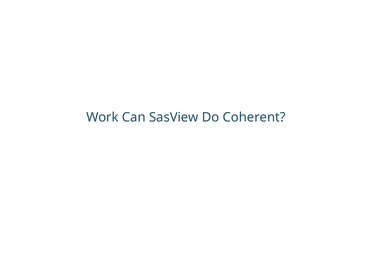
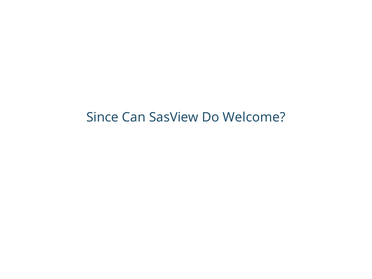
Work: Work -> Since (102, 117)
Coherent: Coherent -> Welcome (254, 117)
